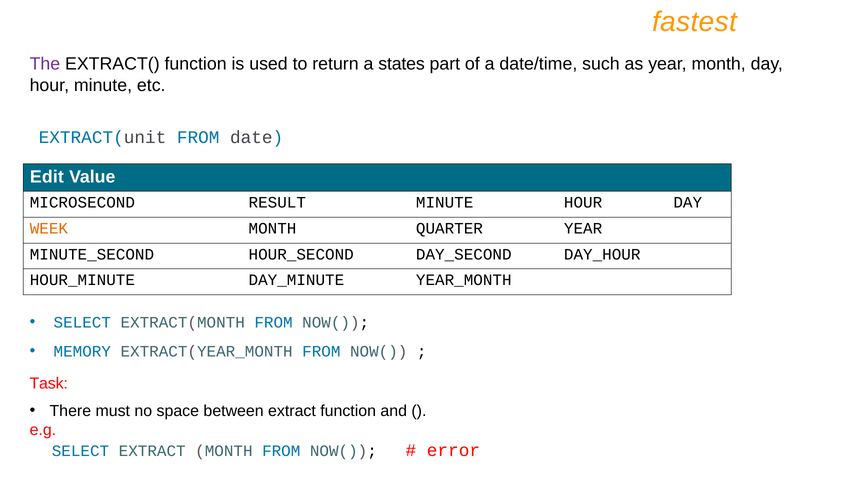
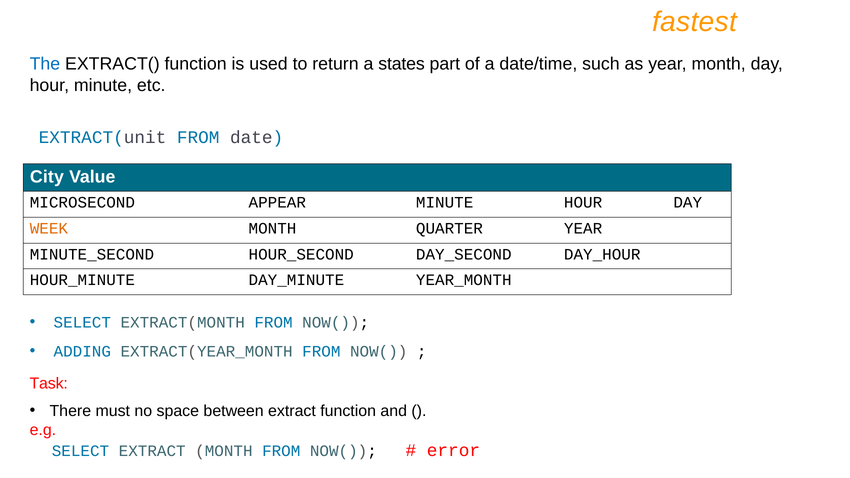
The colour: purple -> blue (45, 64)
Edit: Edit -> City (47, 177)
RESULT: RESULT -> APPEAR (277, 203)
MEMORY: MEMORY -> ADDING (82, 351)
